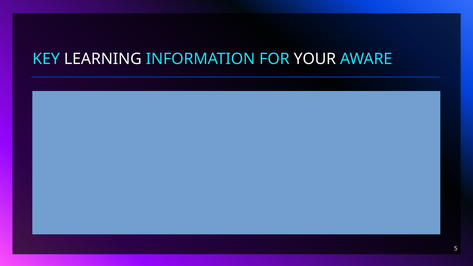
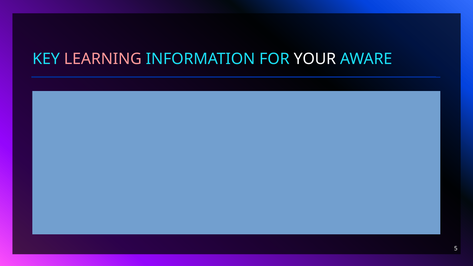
LEARNING colour: white -> pink (103, 59)
